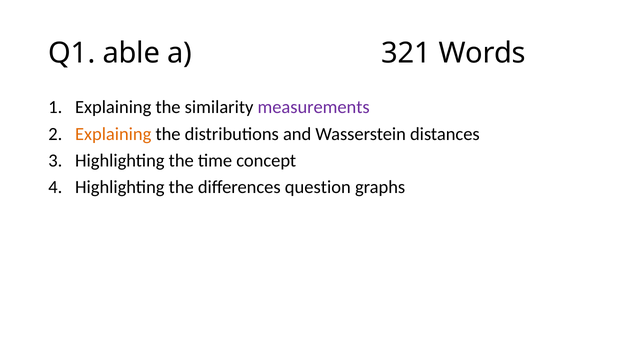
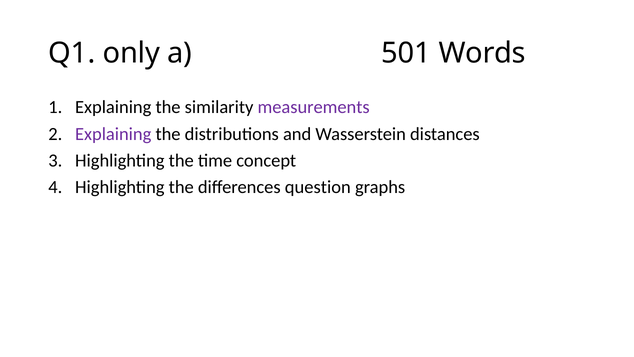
able: able -> only (131, 53)
321: 321 -> 501 (406, 53)
Explaining colour: orange -> purple (113, 134)
